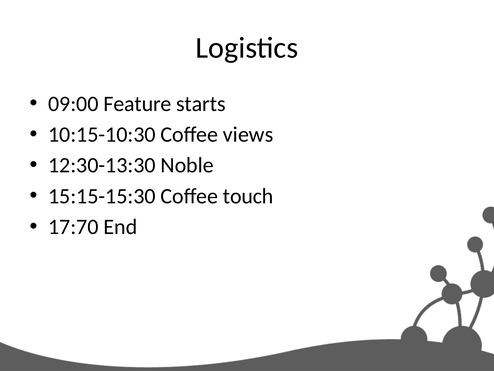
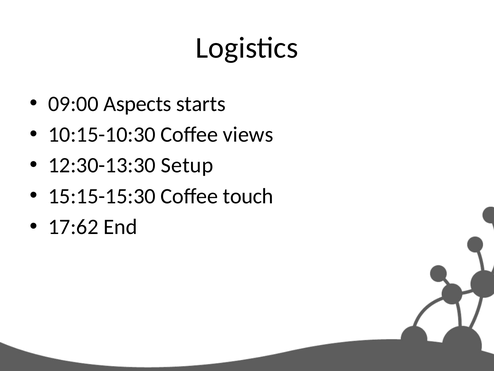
Feature: Feature -> Aspects (138, 104)
Noble: Noble -> Setup (187, 165)
17:70: 17:70 -> 17:62 (73, 227)
